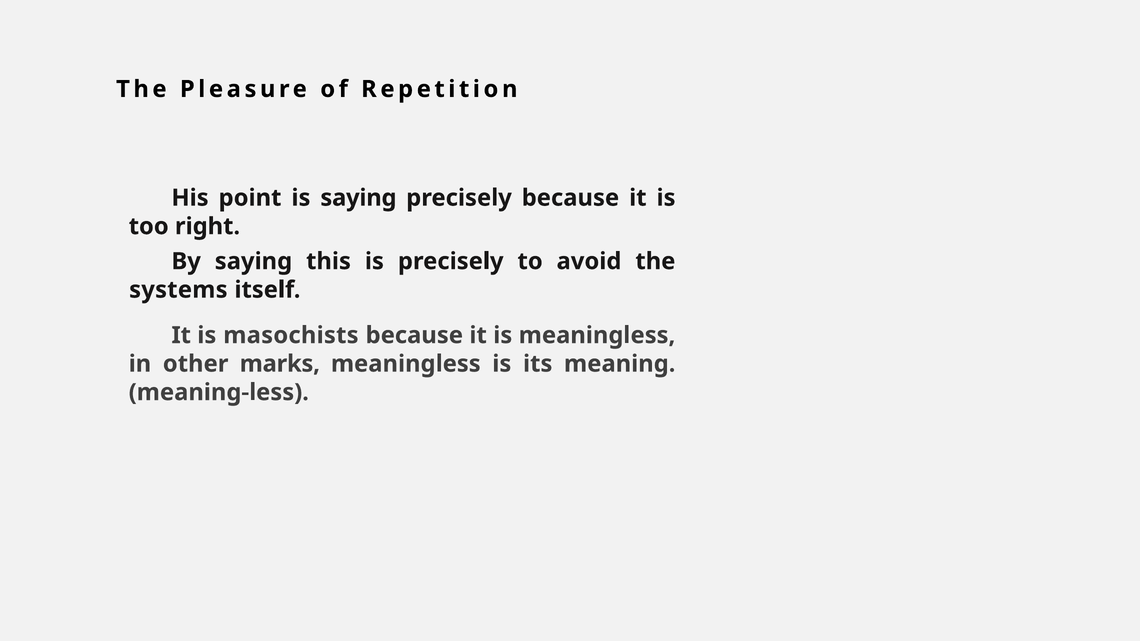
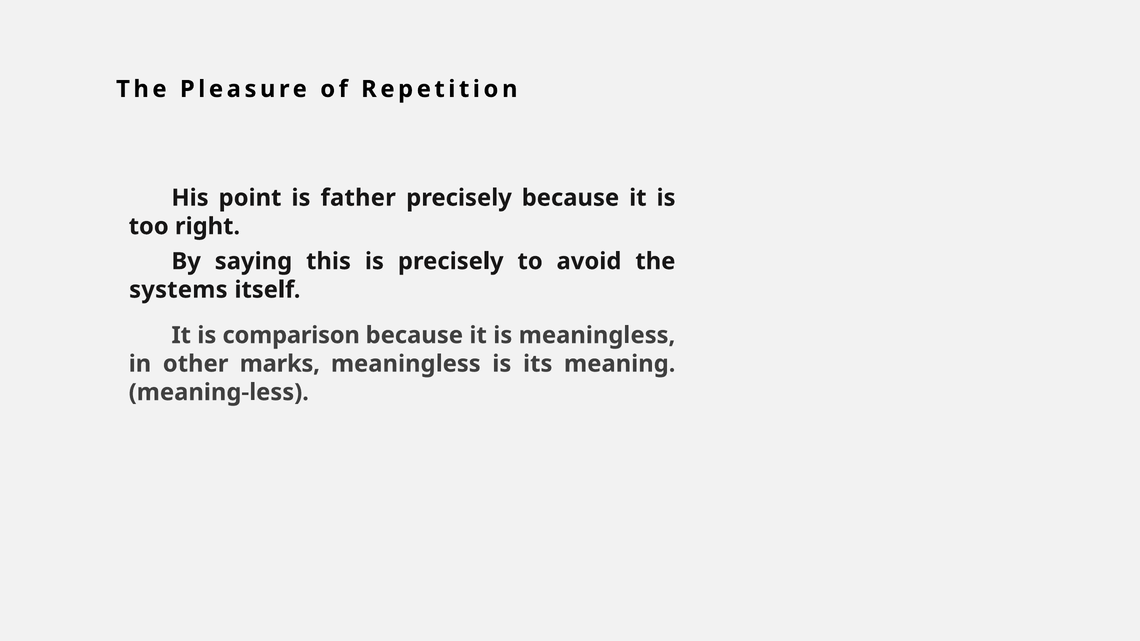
is saying: saying -> father (358, 198)
masochists: masochists -> comparison (291, 335)
